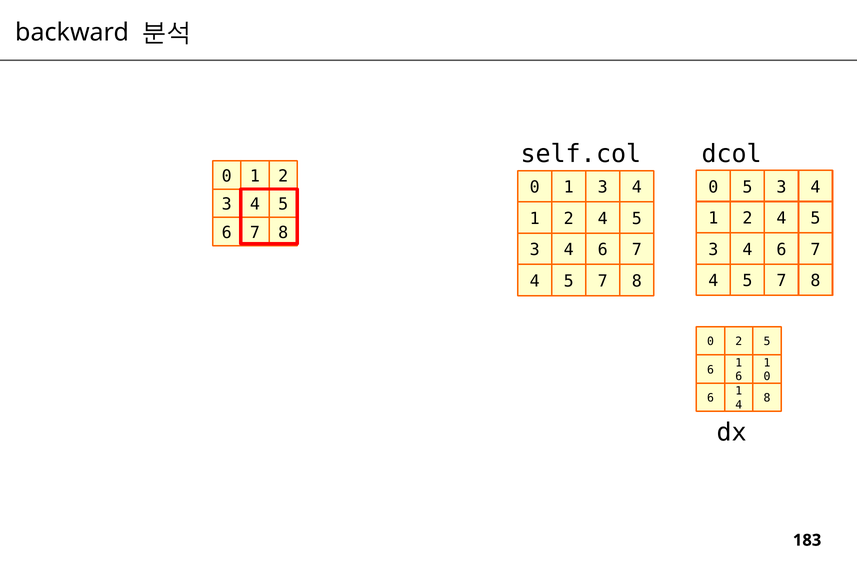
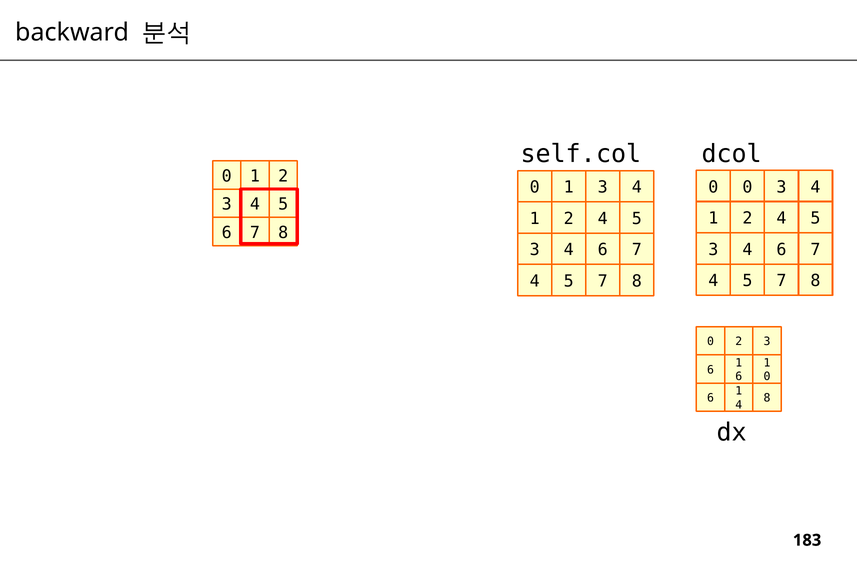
0 5: 5 -> 0 (747, 187)
0 2 5: 5 -> 3 (767, 341)
